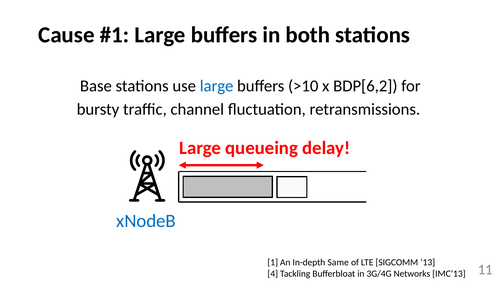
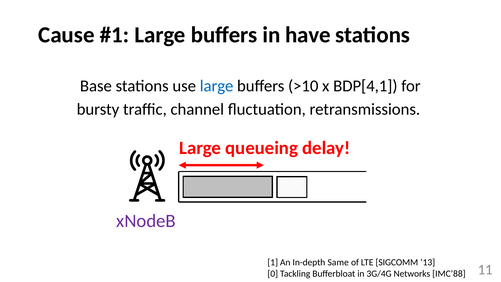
both: both -> have (308, 35)
BDP[6,2: BDP[6,2 -> BDP[4,1 (365, 86)
xNodeB colour: blue -> purple (146, 221)
4: 4 -> 0 (273, 274)
IMC’13: IMC’13 -> IMC’88 (449, 274)
